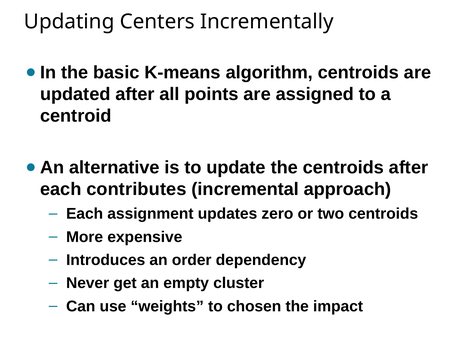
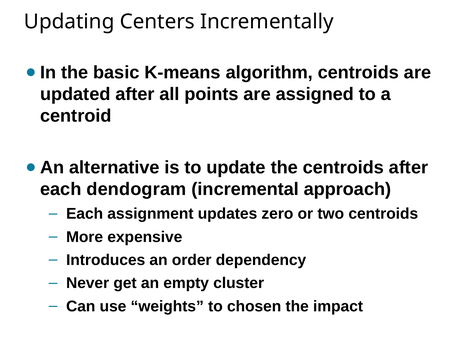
contributes: contributes -> dendogram (136, 189)
